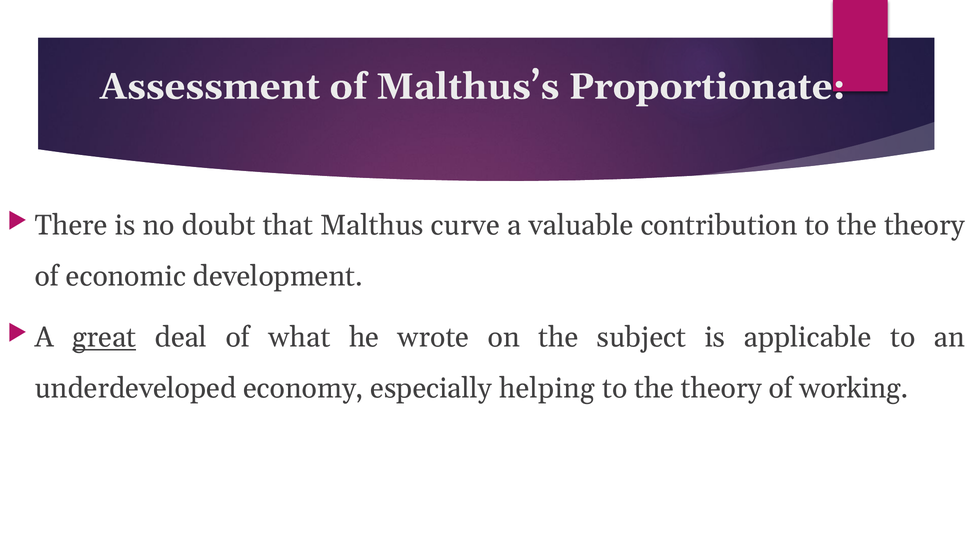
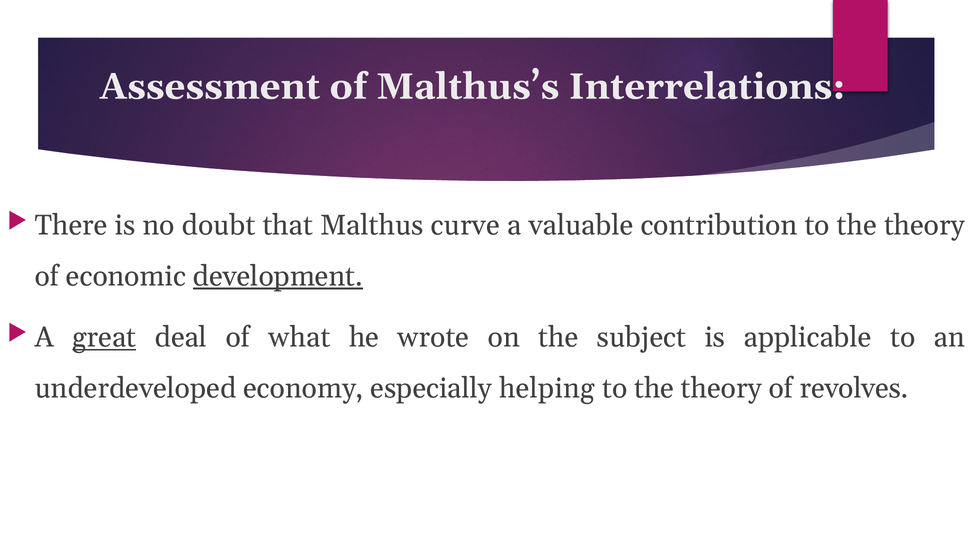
Proportionate: Proportionate -> Interrelations (707, 87)
development underline: none -> present (278, 276)
working: working -> revolves (854, 388)
